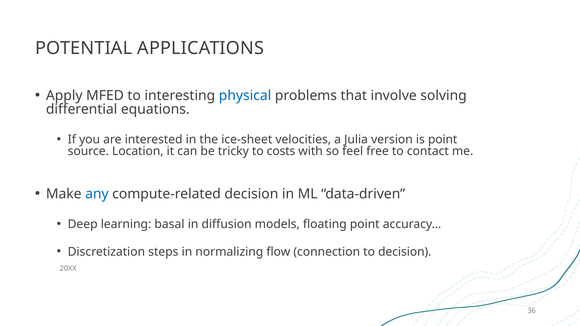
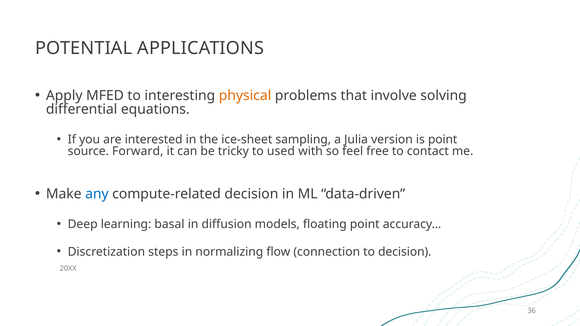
physical colour: blue -> orange (245, 96)
velocities: velocities -> sampling (303, 140)
Location: Location -> Forward (138, 151)
costs: costs -> used (281, 151)
